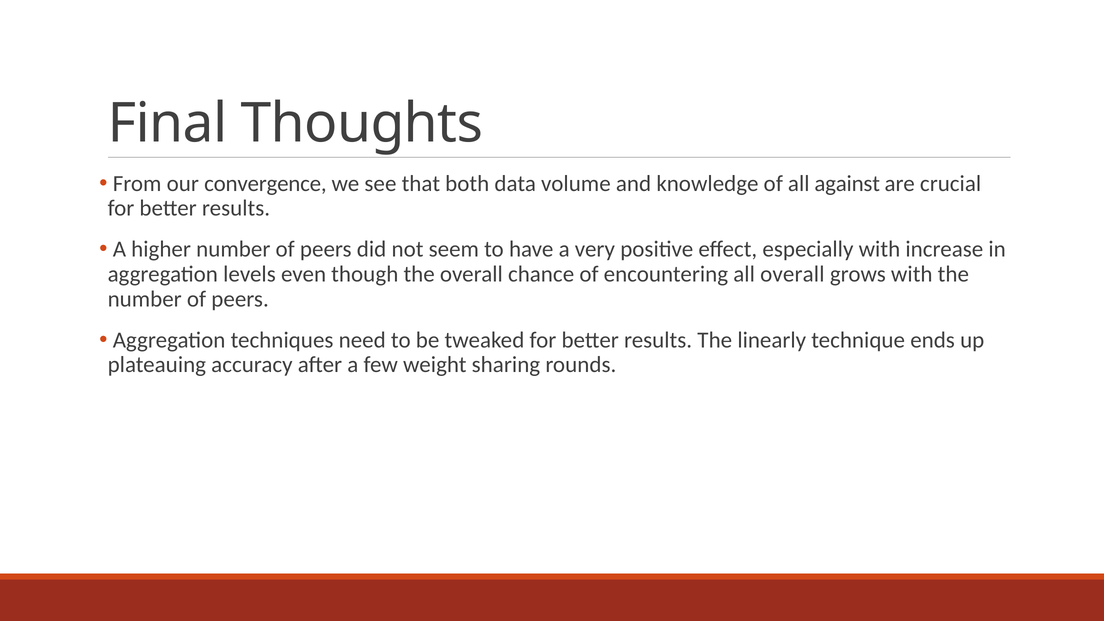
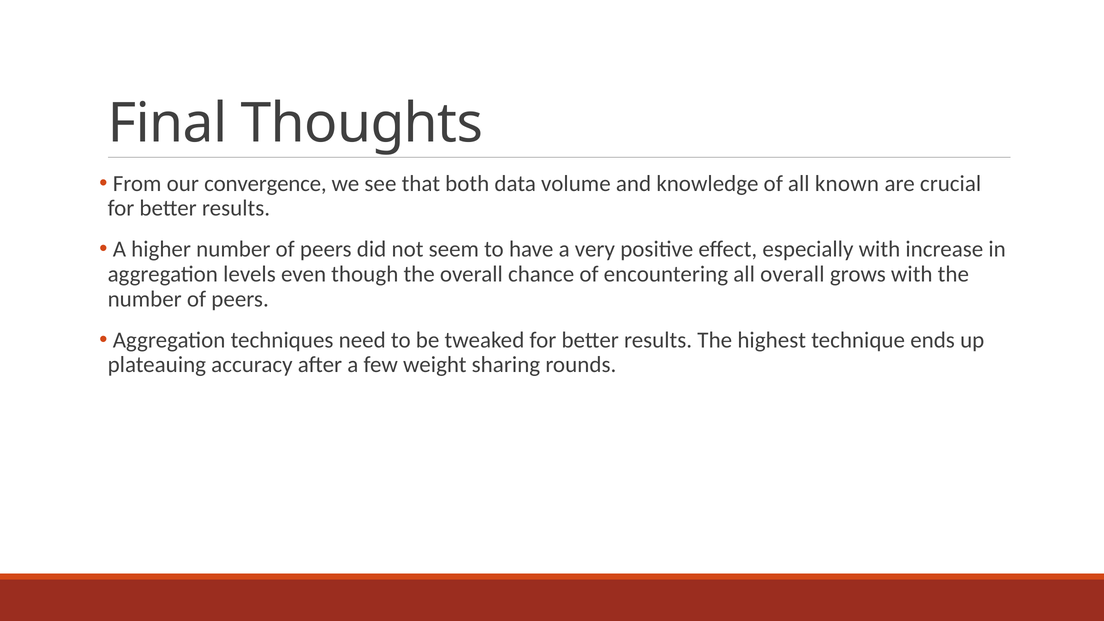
against: against -> known (847, 184)
linearly: linearly -> highest (772, 340)
